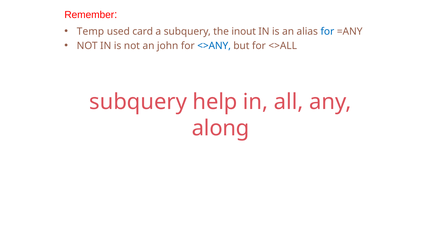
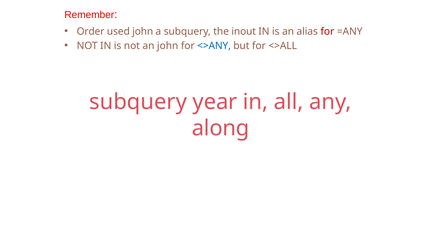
Temp: Temp -> Order (91, 31)
used card: card -> john (143, 31)
for colour: blue -> red (327, 31)
help: help -> year (215, 102)
